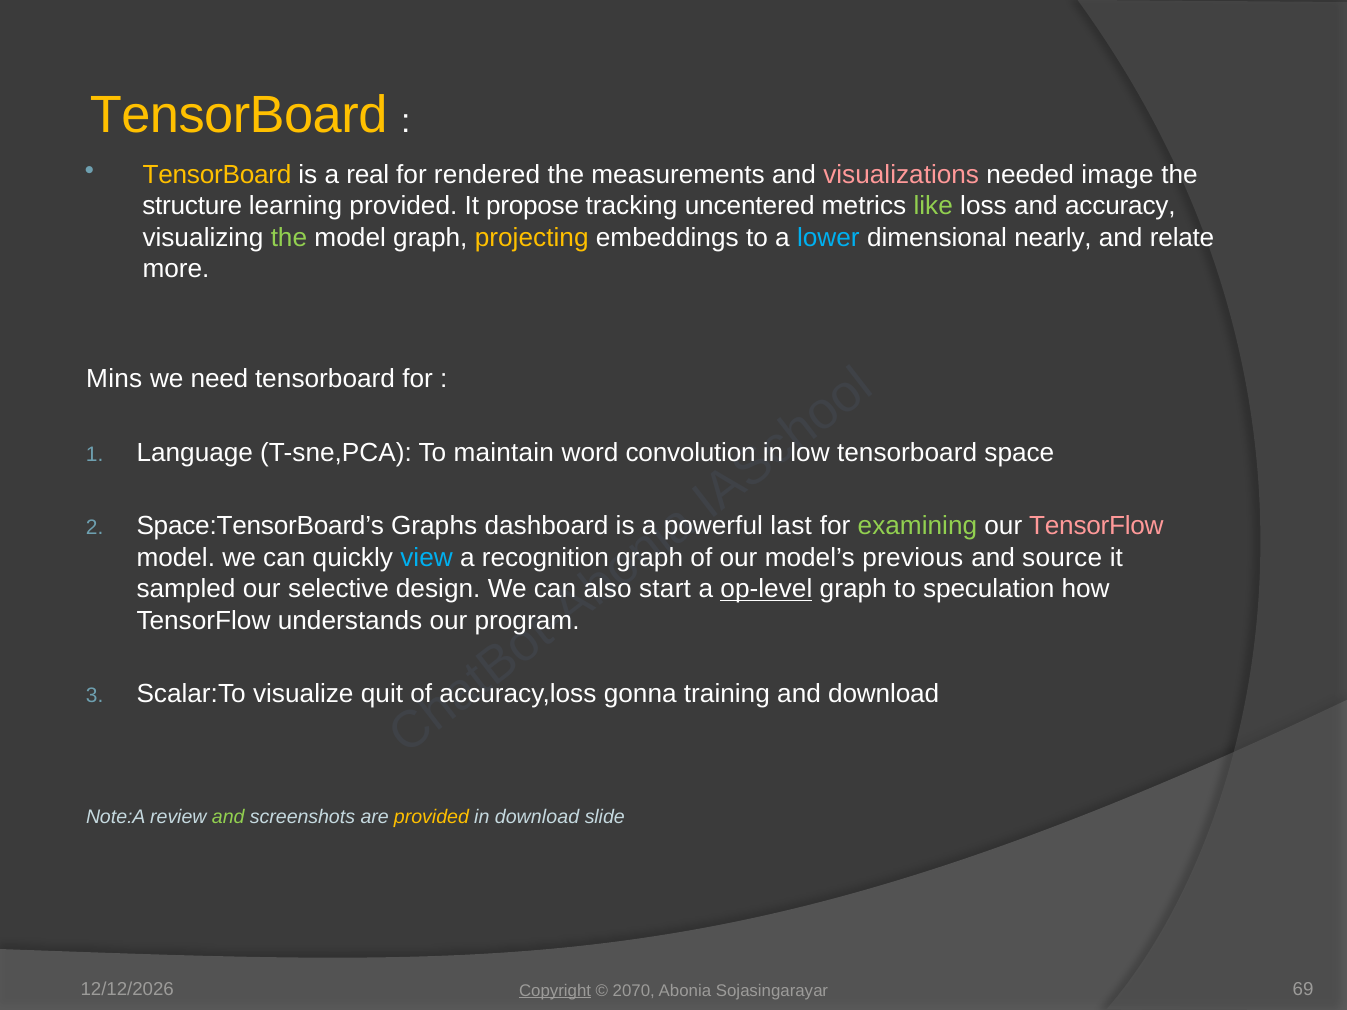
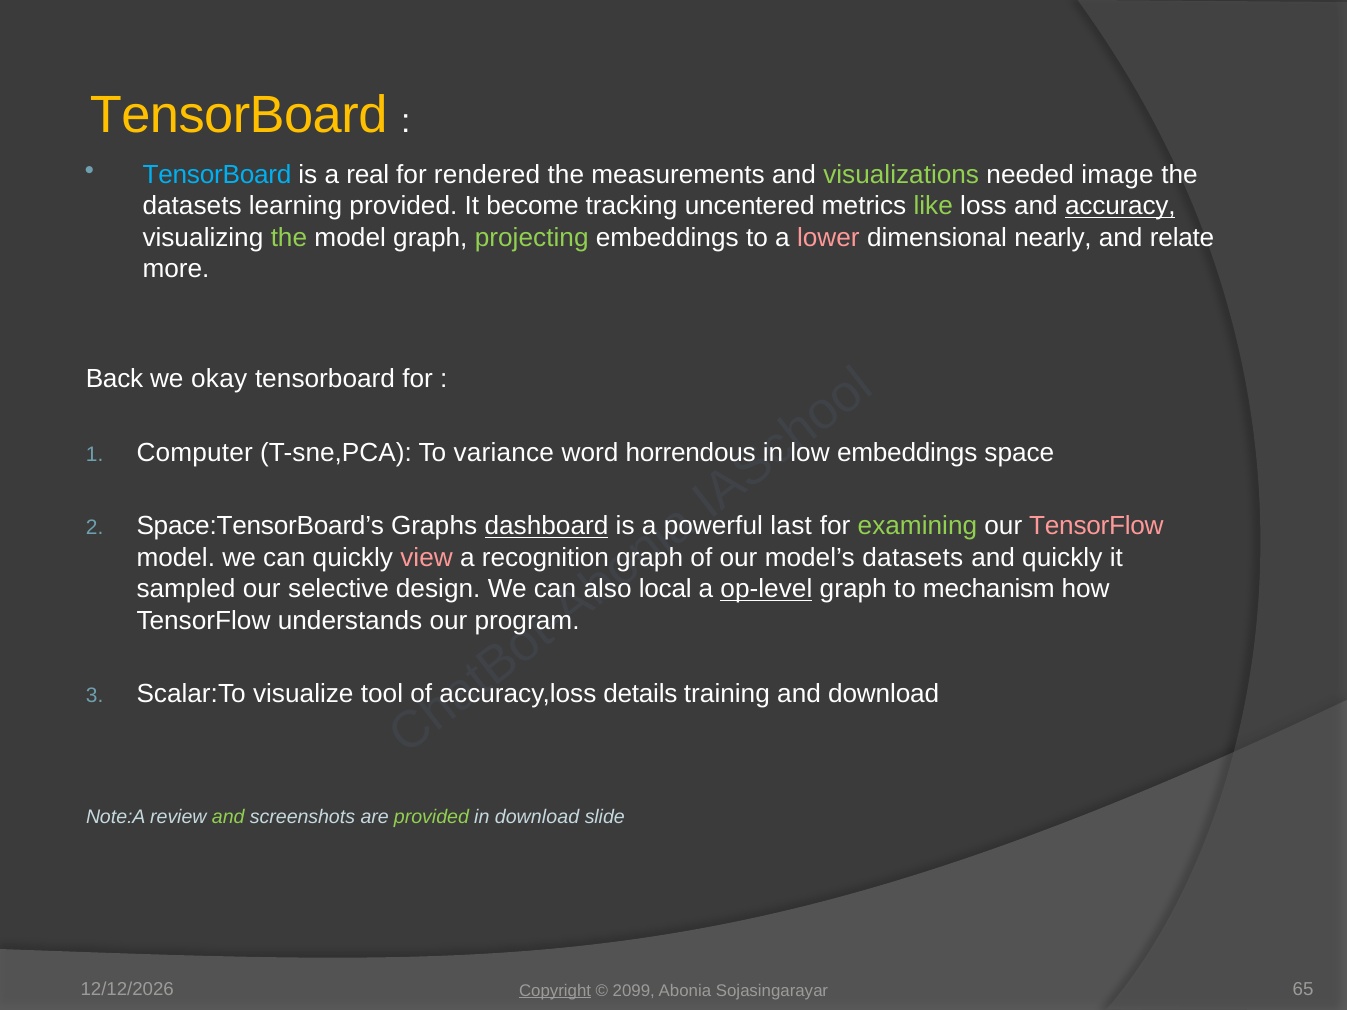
TensorBoard colour: yellow -> light blue (217, 175)
visualizations colour: pink -> light green (901, 175)
structure: structure -> datasets (192, 206)
propose: propose -> become (533, 206)
accuracy underline: none -> present (1120, 206)
projecting colour: yellow -> light green (532, 238)
lower colour: light blue -> pink (828, 238)
Mins: Mins -> Back (115, 379)
need: need -> okay (219, 379)
Language: Language -> Computer (195, 453)
maintain: maintain -> variance (504, 453)
convolution: convolution -> horrendous (691, 453)
tensorboard: tensorboard -> embeddings (907, 453)
dashboard underline: none -> present (546, 526)
view colour: light blue -> pink (427, 558)
model’s previous: previous -> datasets (913, 558)
and source: source -> quickly (1062, 558)
start: start -> local (665, 589)
speculation: speculation -> mechanism (989, 589)
quit: quit -> tool (382, 694)
gonna: gonna -> details (640, 694)
provided colour: yellow -> light green (431, 817)
2070: 2070 -> 2099 (634, 991)
69: 69 -> 65 (1303, 990)
